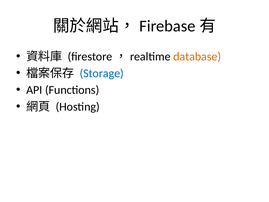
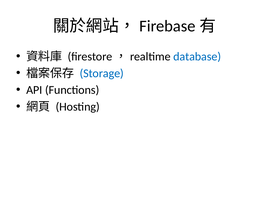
database colour: orange -> blue (197, 56)
